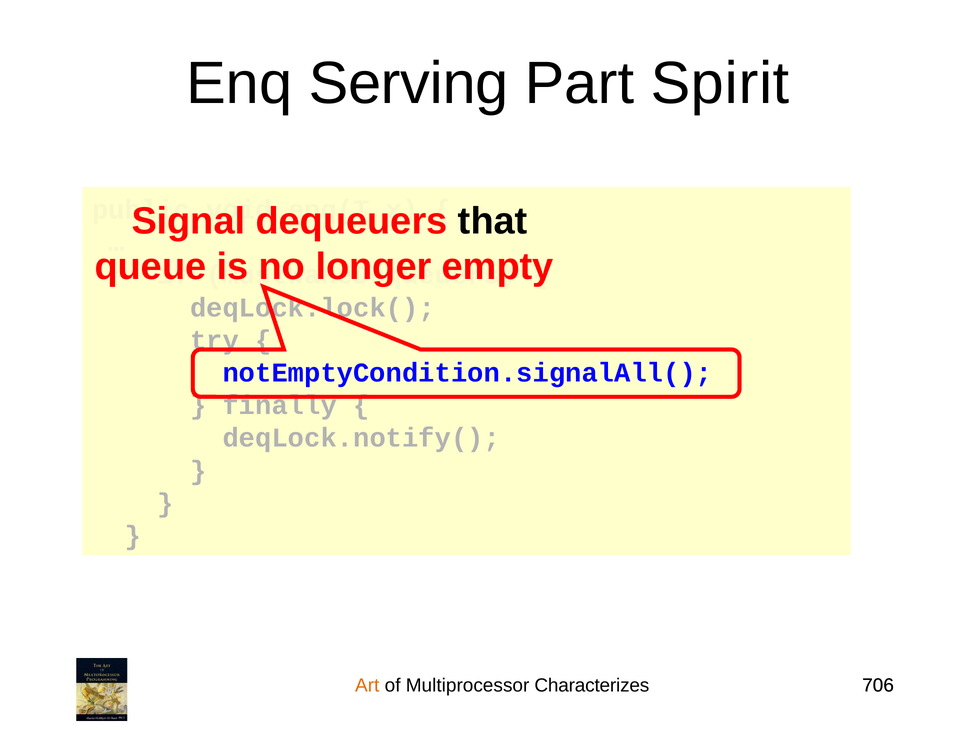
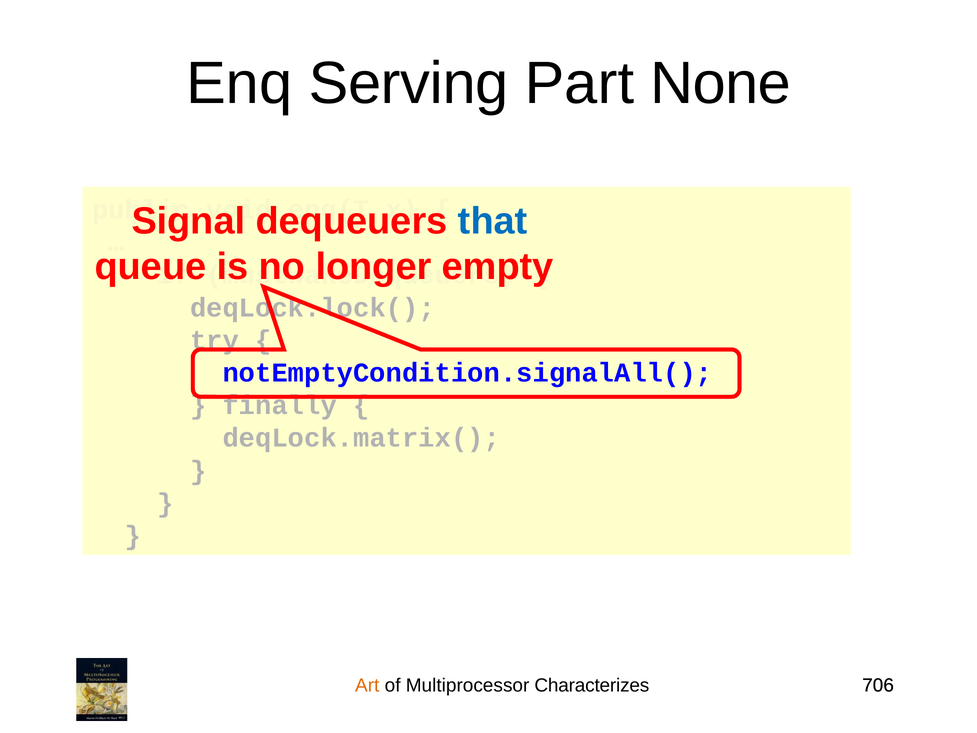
Spirit: Spirit -> None (721, 83)
that colour: black -> blue (493, 221)
deqLock.notify(: deqLock.notify( -> deqLock.matrix( (361, 438)
